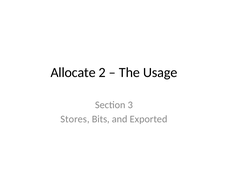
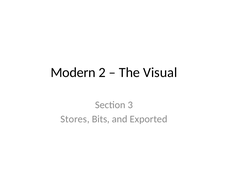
Allocate: Allocate -> Modern (73, 72)
Usage: Usage -> Visual (160, 72)
